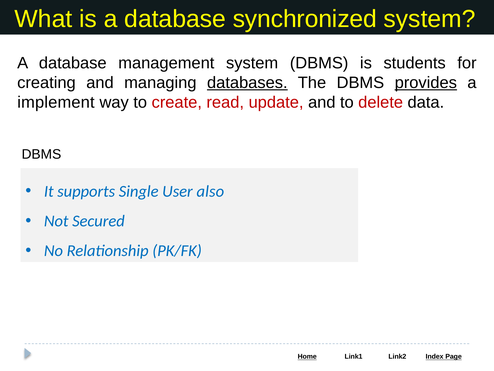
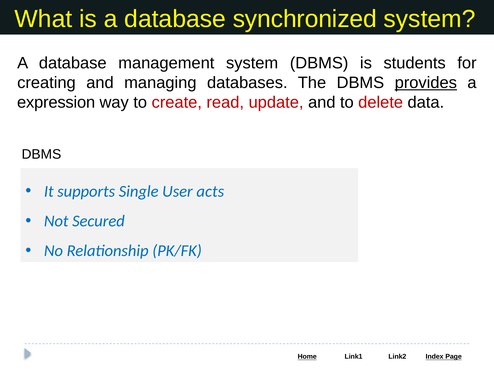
databases underline: present -> none (247, 83)
implement: implement -> expression (56, 102)
also: also -> acts (210, 191)
